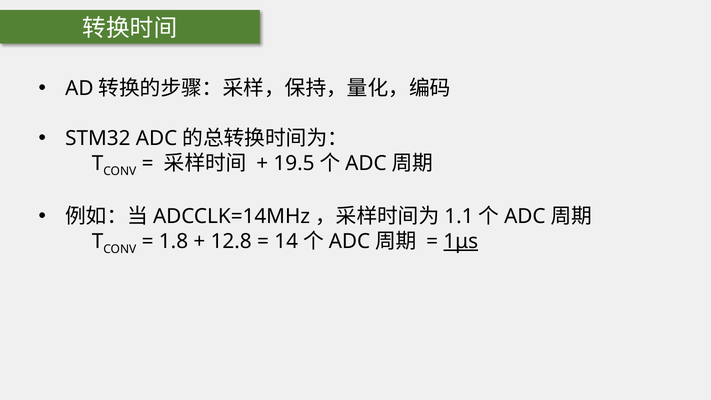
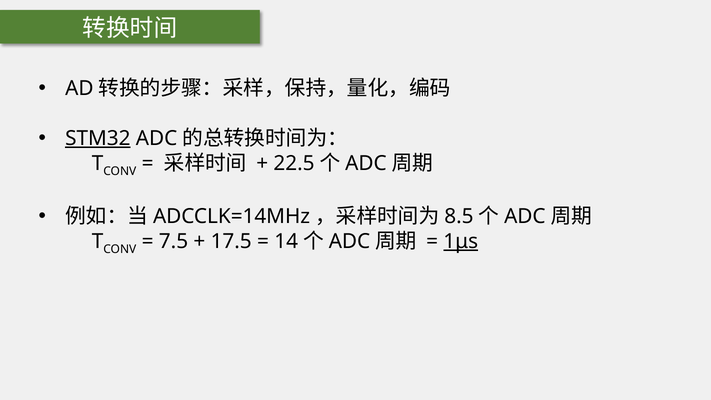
STM32 underline: none -> present (98, 138)
19.5: 19.5 -> 22.5 (294, 163)
1.1: 1.1 -> 8.5 (459, 217)
1.8: 1.8 -> 7.5 (173, 241)
12.8: 12.8 -> 17.5 (231, 241)
